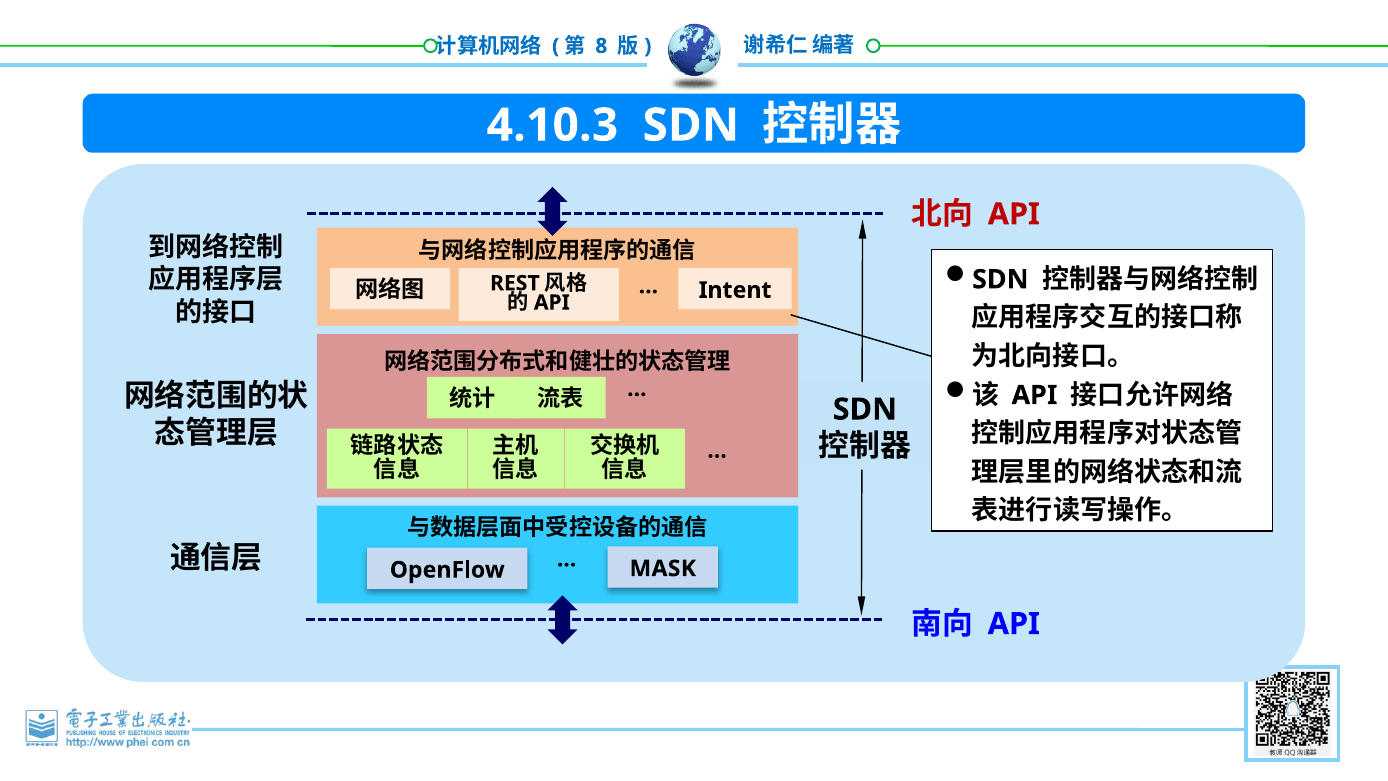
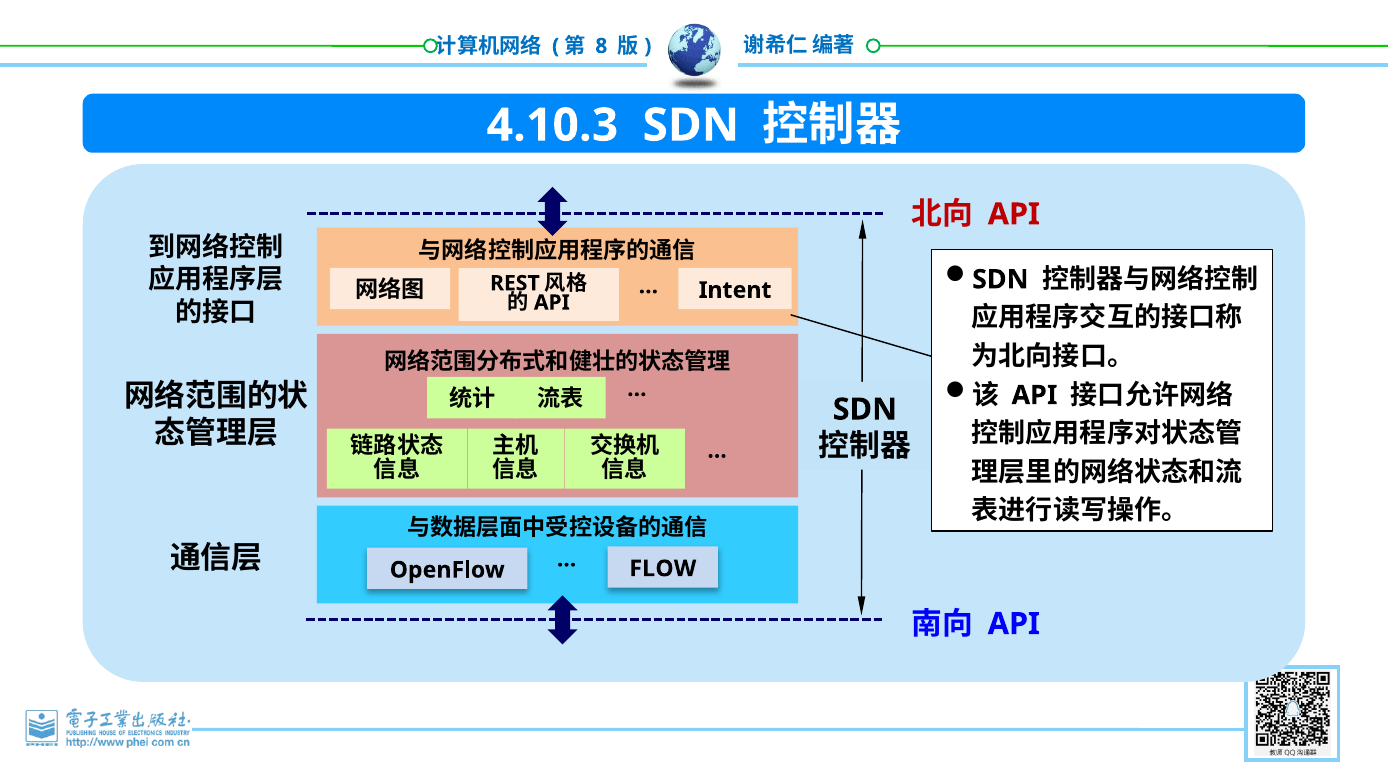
MASK: MASK -> FLOW (663, 568)
